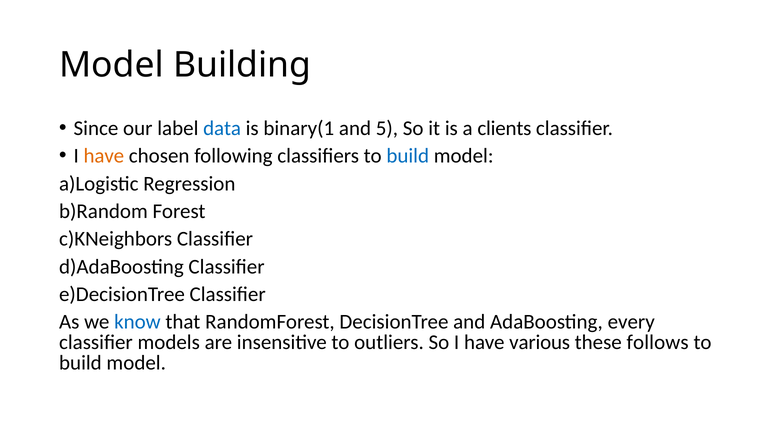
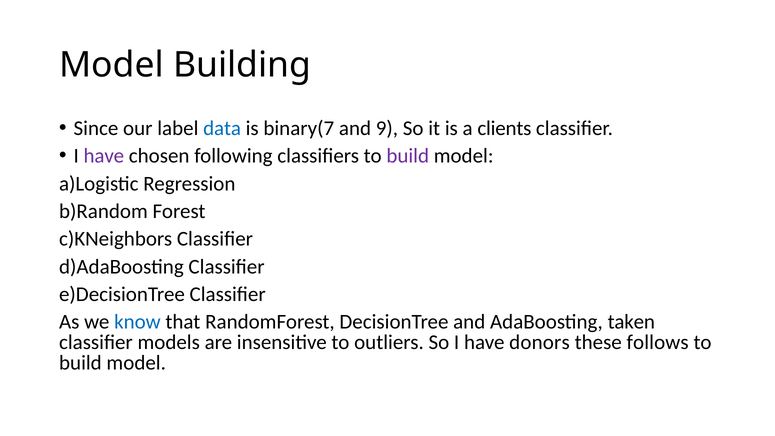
binary(1: binary(1 -> binary(7 (299, 128)
5: 5 -> 9 (387, 128)
have colour: orange -> purple (104, 156)
build colour: blue -> purple (408, 156)
every: every -> taken (631, 322)
various: various -> donors (539, 342)
